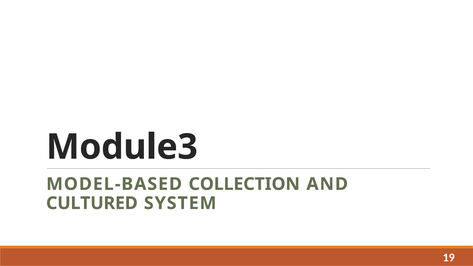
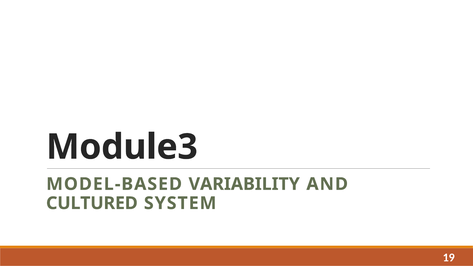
COLLECTION: COLLECTION -> VARIABILITY (244, 184)
